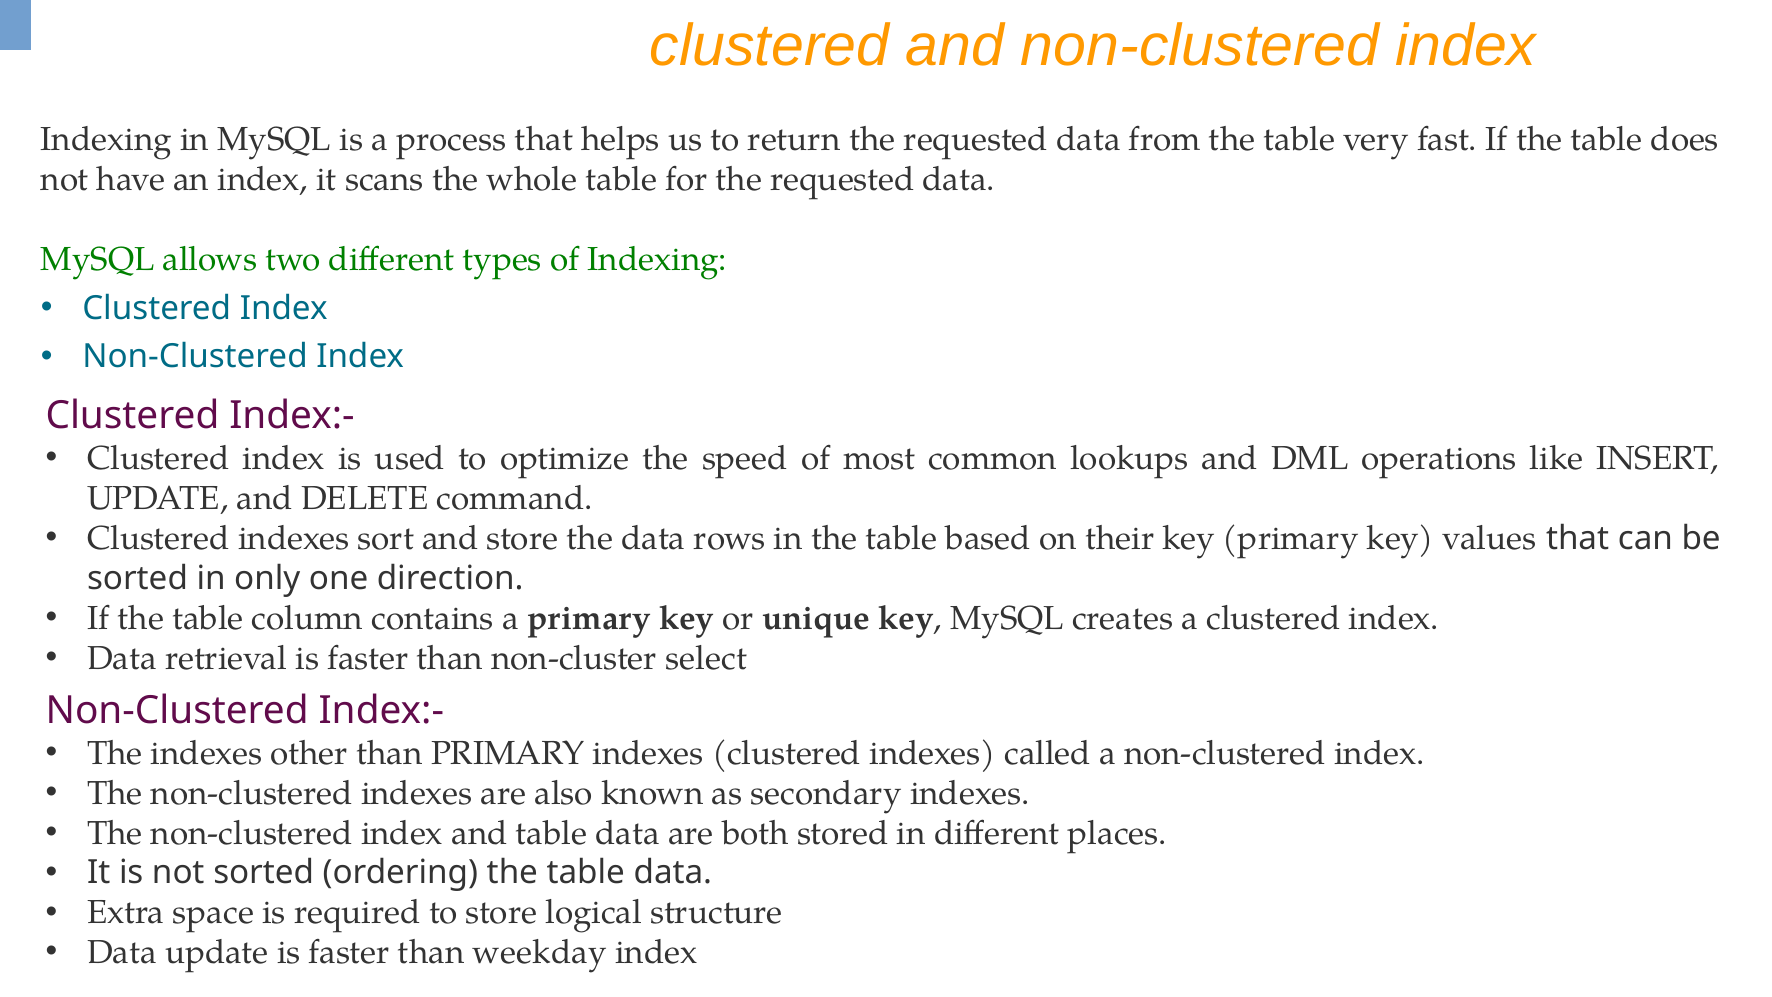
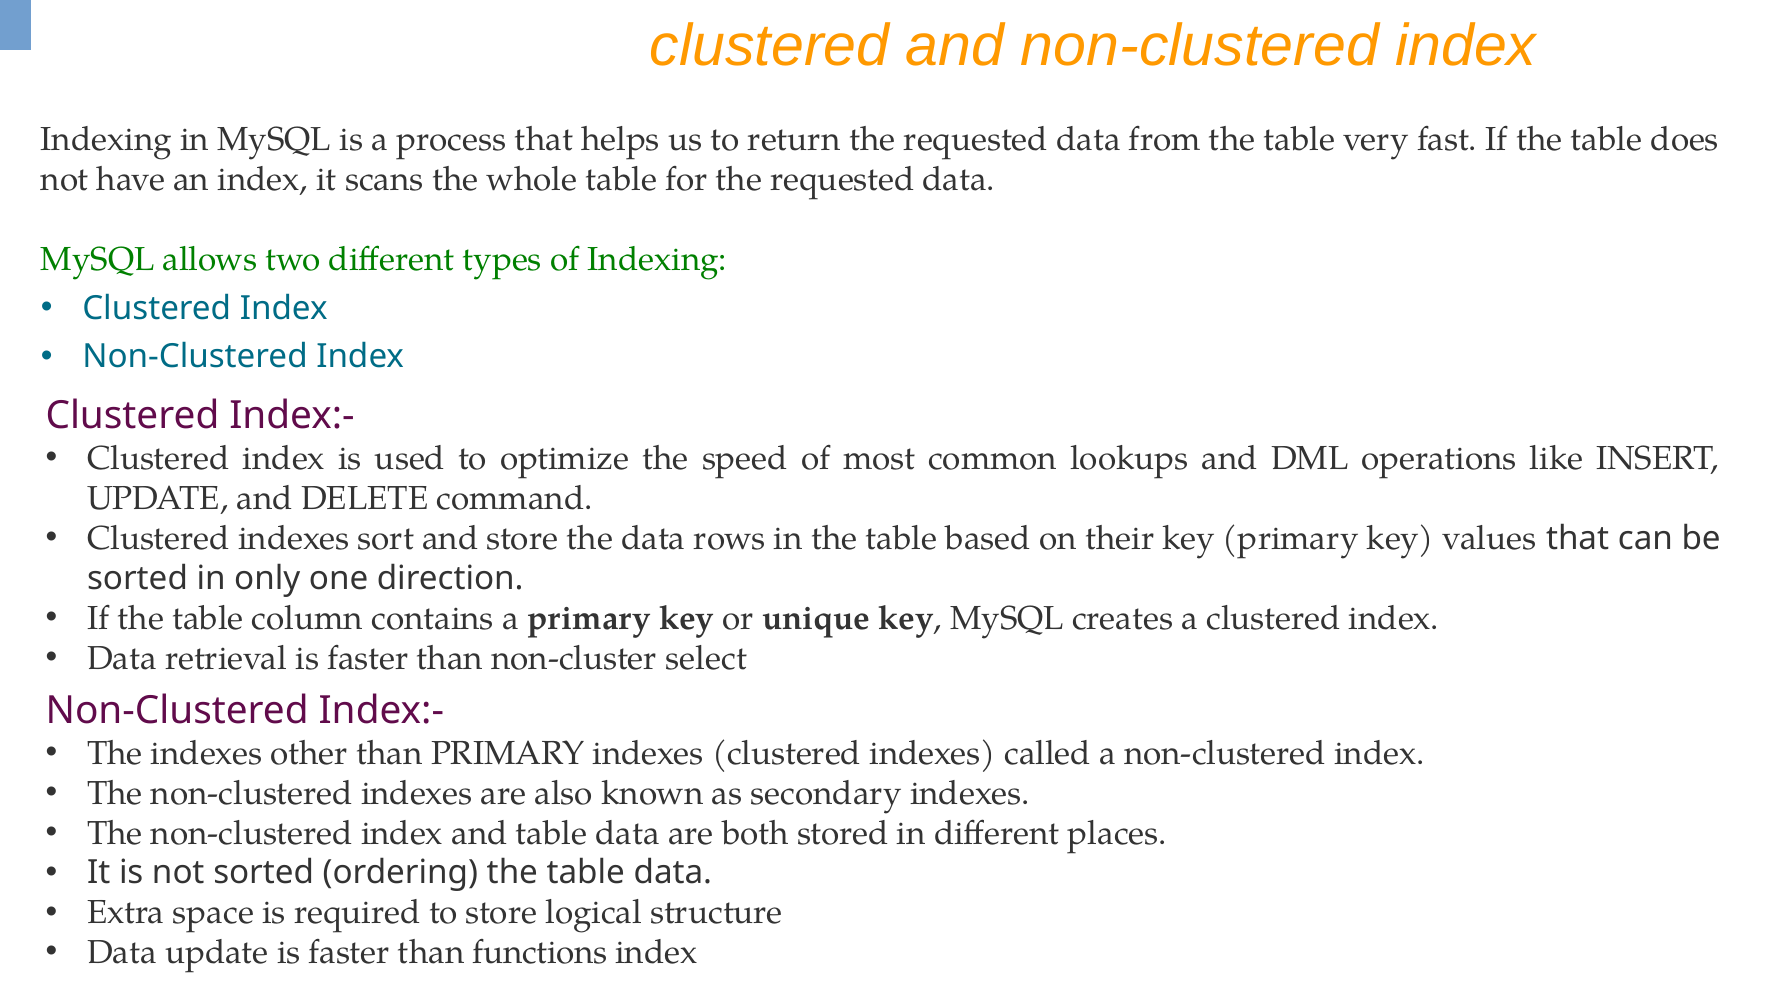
weekday: weekday -> functions (540, 952)
